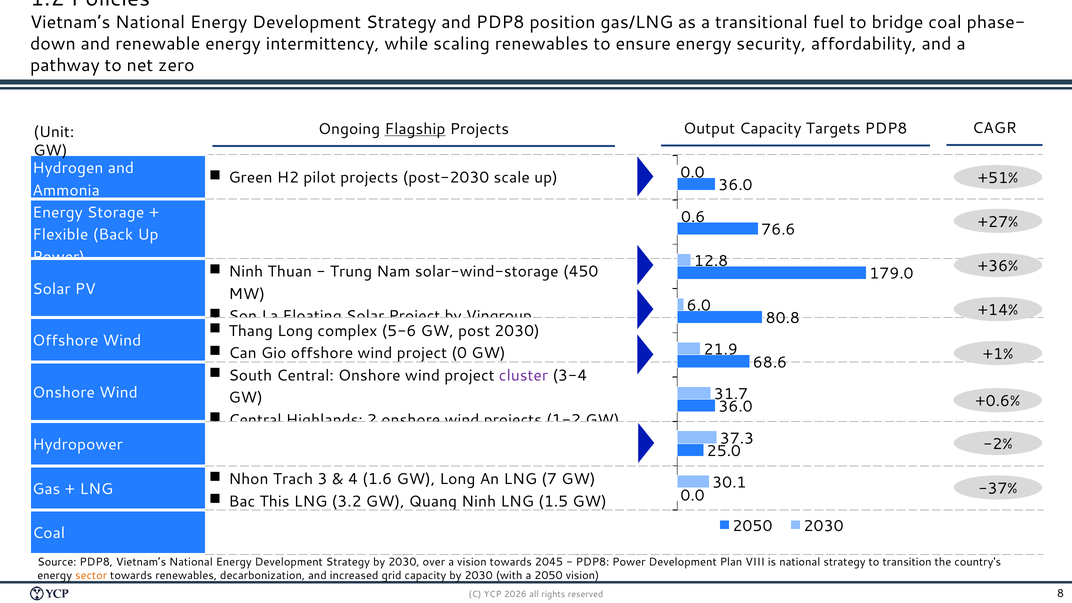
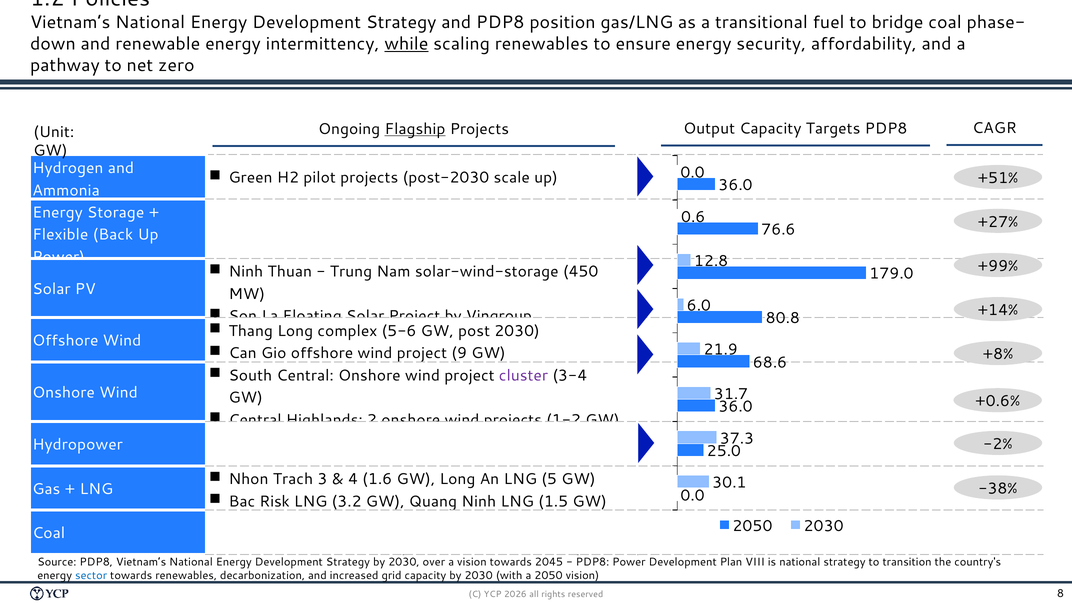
while underline: none -> present (406, 44)
+36%: +36% -> +99% (998, 266)
0: 0 -> 9 (459, 353)
+1%: +1% -> +8% (998, 354)
7: 7 -> 5 (549, 479)
-37%: -37% -> -38% (998, 489)
This: This -> Risk (275, 501)
sector colour: orange -> blue (91, 575)
